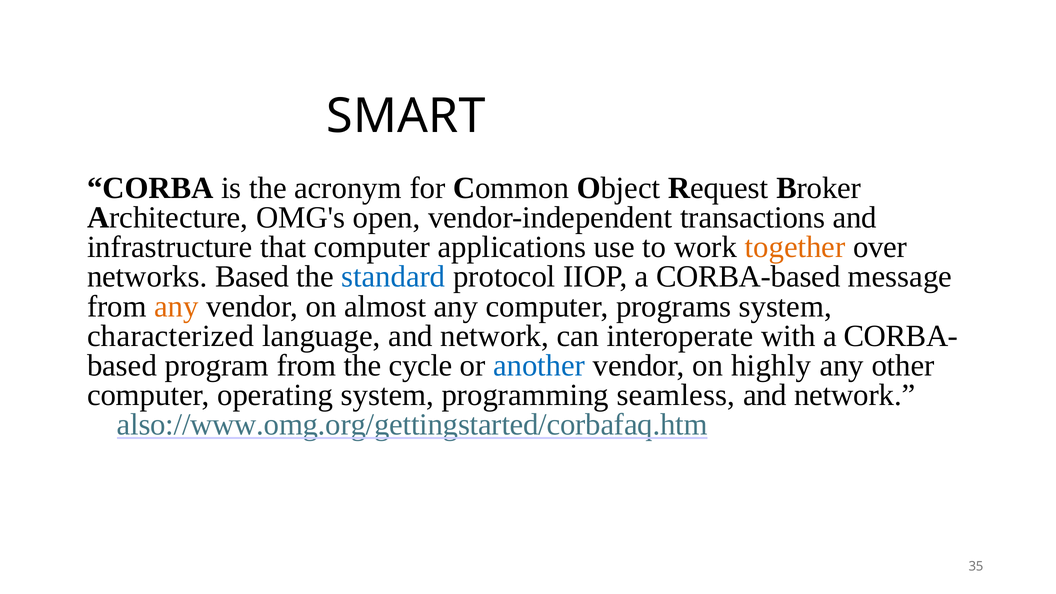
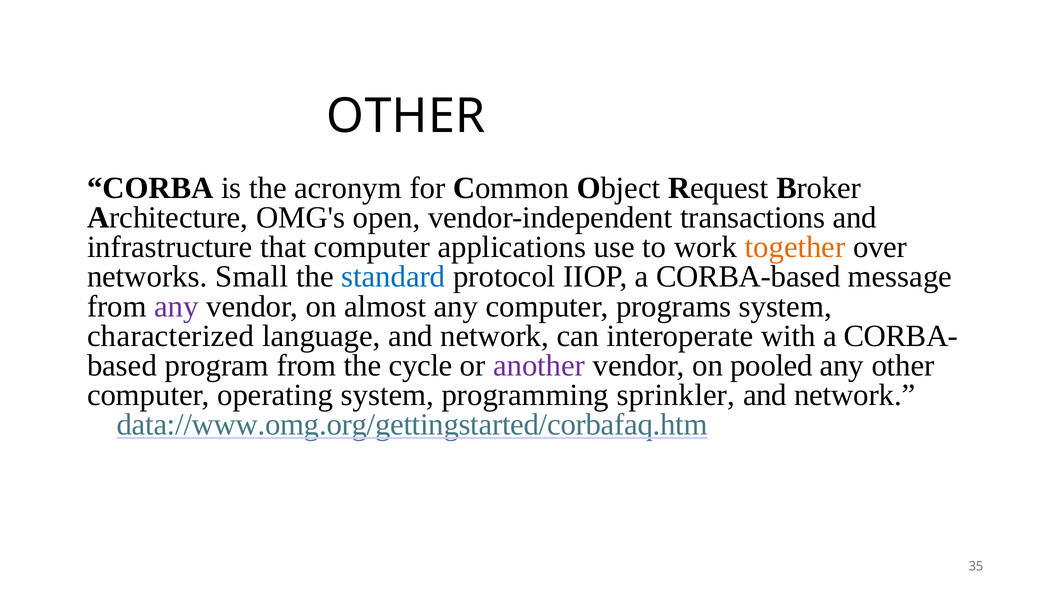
SMART: SMART -> OTHER (406, 116)
networks Based: Based -> Small (252, 277)
any colour: orange -> purple (177, 306)
another colour: blue -> purple (539, 366)
highly: highly -> pooled (771, 366)
seamless: seamless -> sprinkler (676, 395)
also://www.omg.org/gettingstarted/corbafaq.htm: also://www.omg.org/gettingstarted/corbafaq.htm -> data://www.omg.org/gettingstarted/corbafaq.htm (412, 424)
